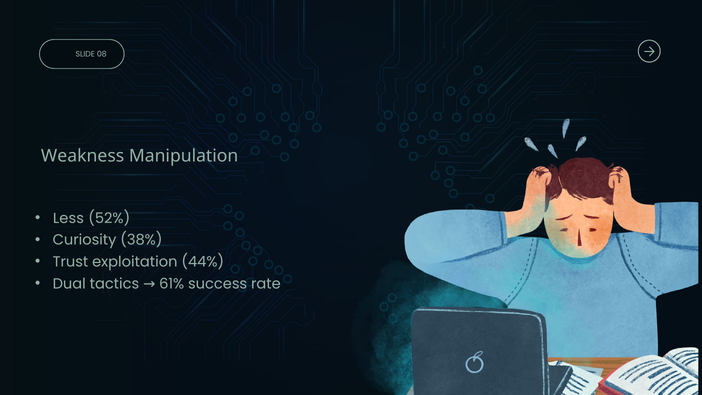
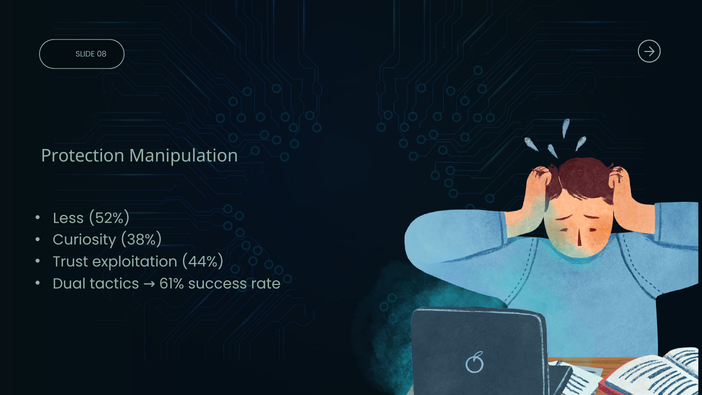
Weakness: Weakness -> Protection (83, 156)
